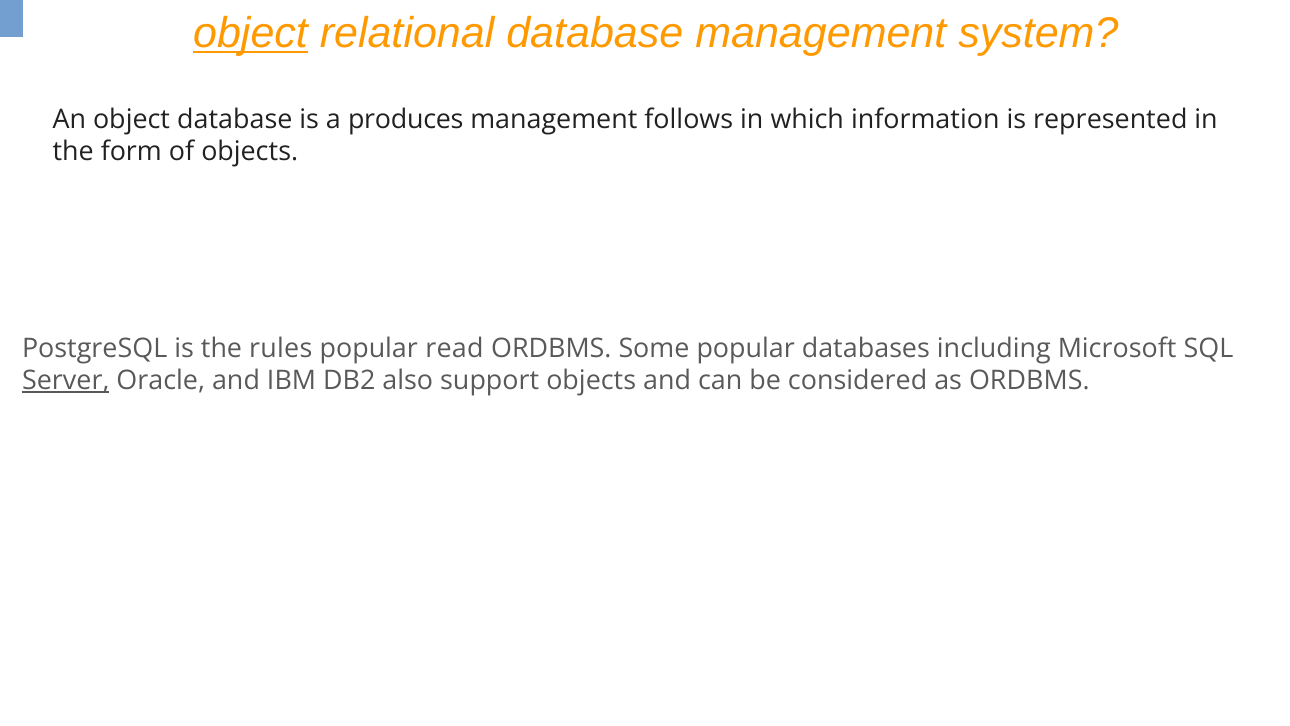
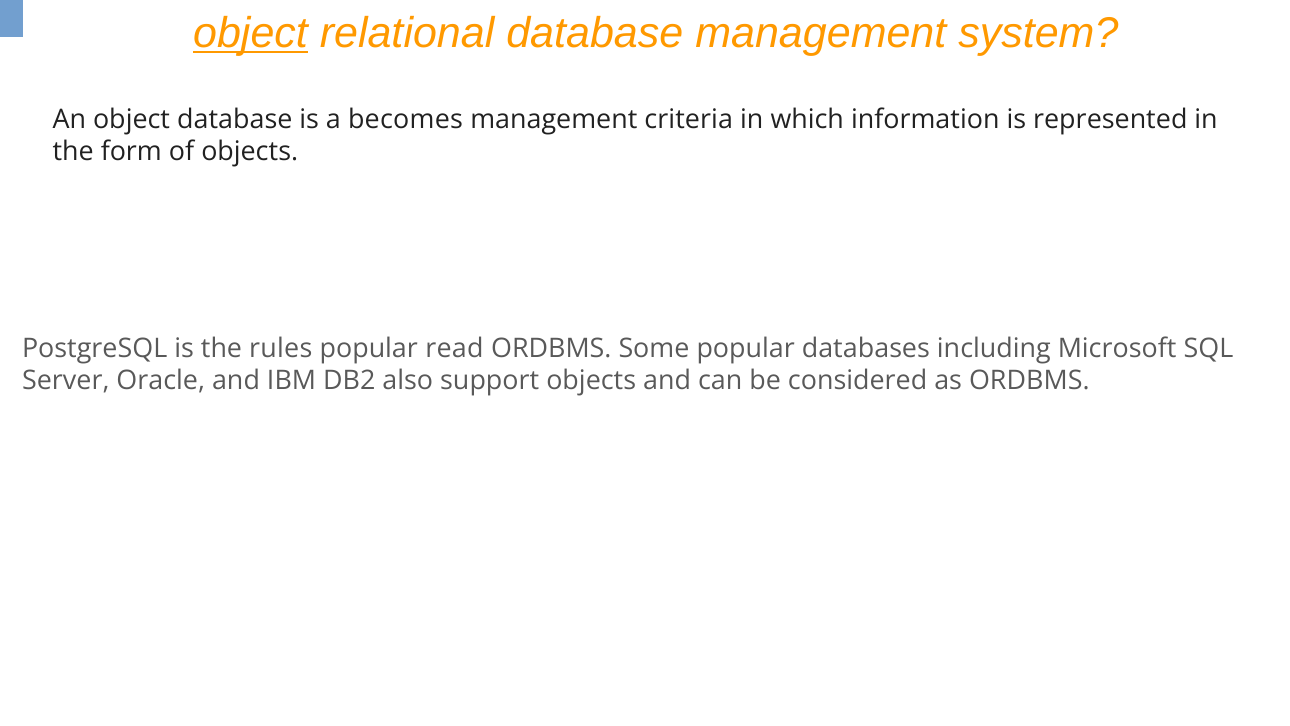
produces: produces -> becomes (406, 119)
follows: follows -> criteria (689, 119)
Server underline: present -> none (66, 380)
